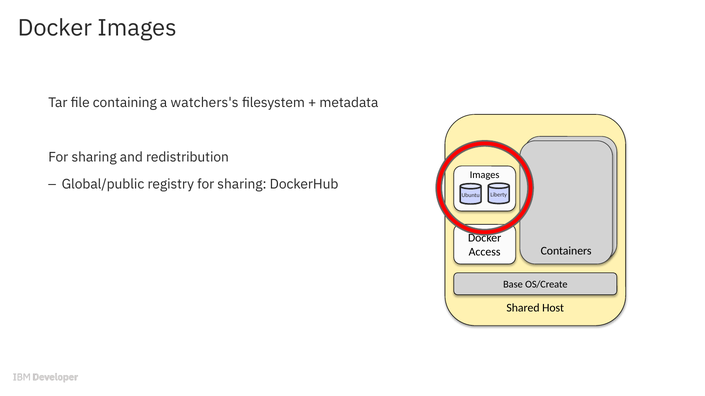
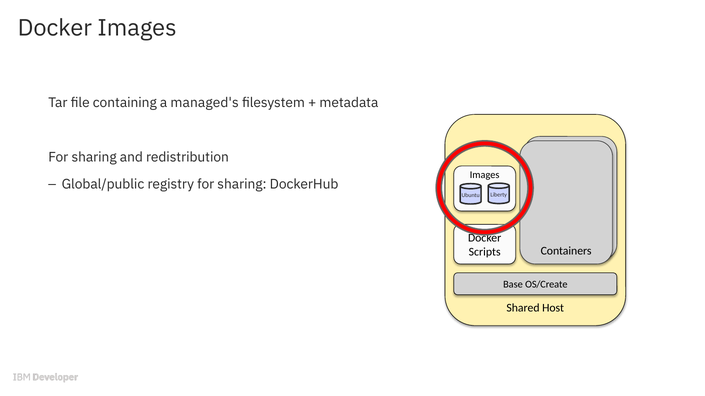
watchers's: watchers's -> managed's (205, 103)
Access: Access -> Scripts (485, 252)
